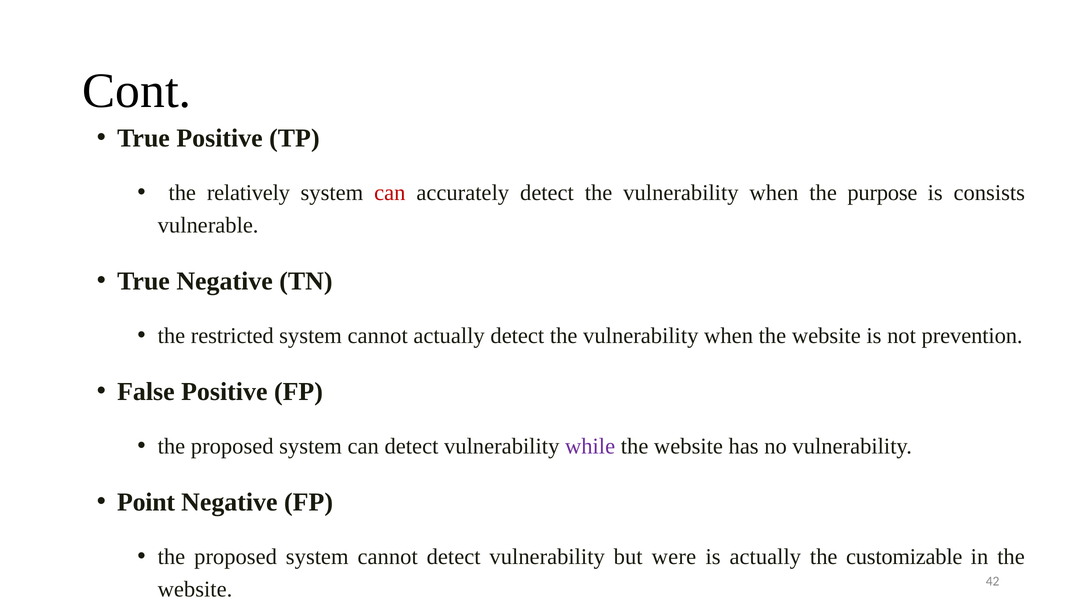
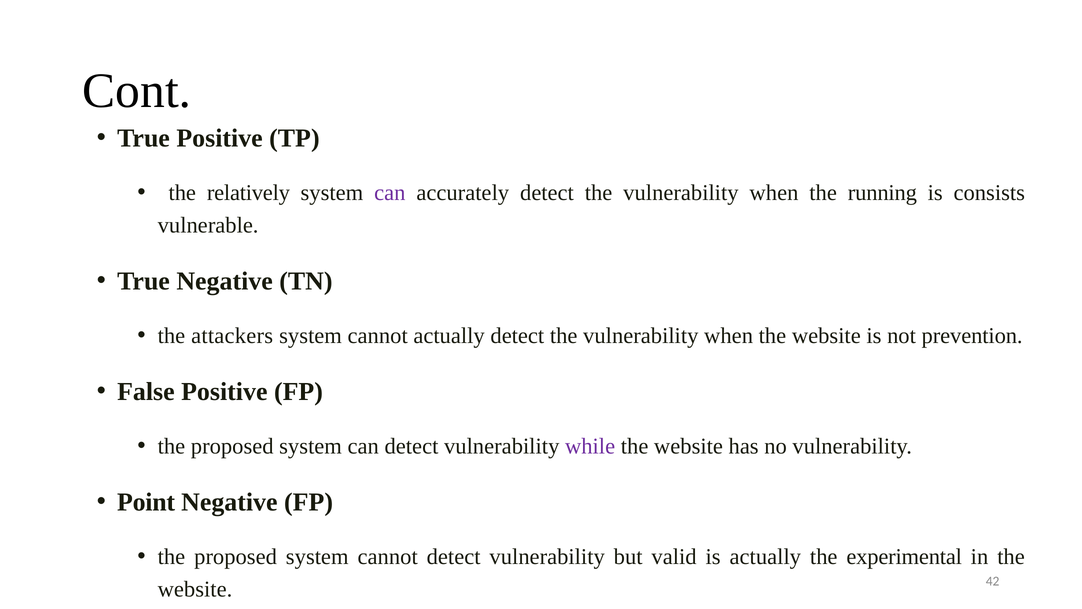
can colour: red -> purple (390, 193)
purpose: purpose -> running (882, 193)
restricted: restricted -> attackers (232, 336)
were: were -> valid (674, 556)
customizable: customizable -> experimental (904, 556)
